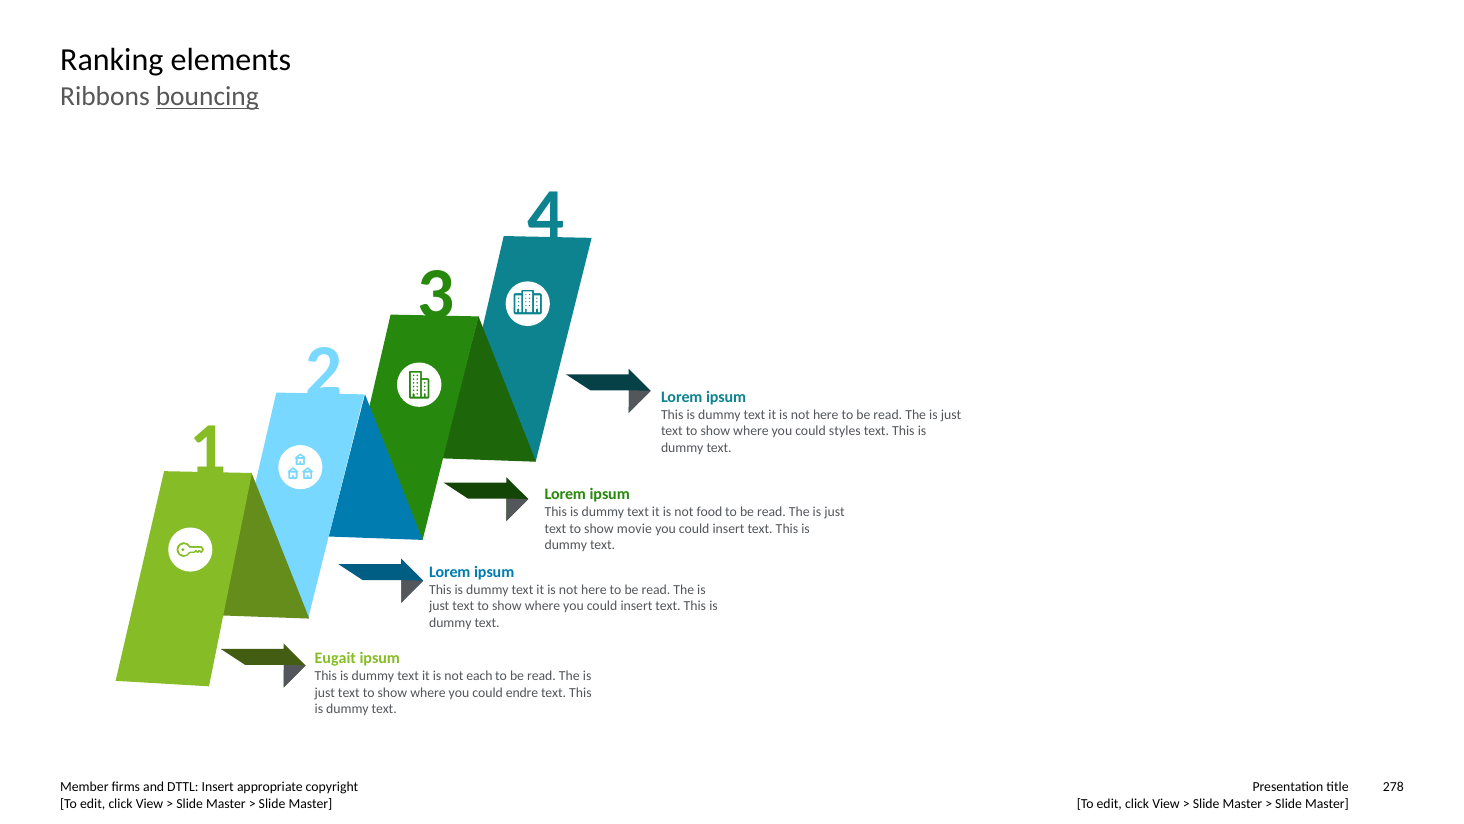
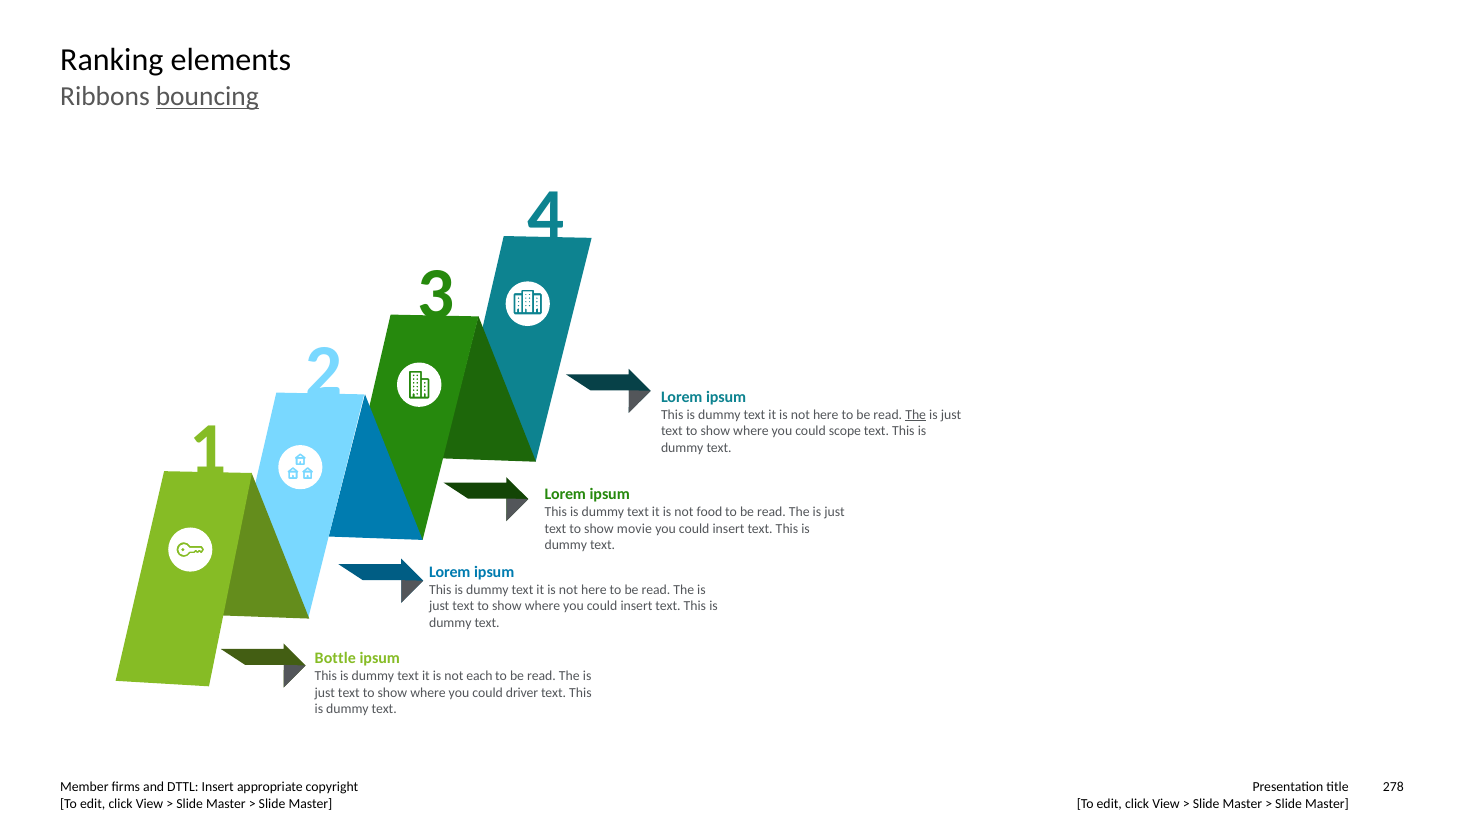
The underline: none -> present (916, 414)
styles: styles -> scope (845, 431)
Eugait: Eugait -> Bottle (335, 658)
endre: endre -> driver (522, 692)
